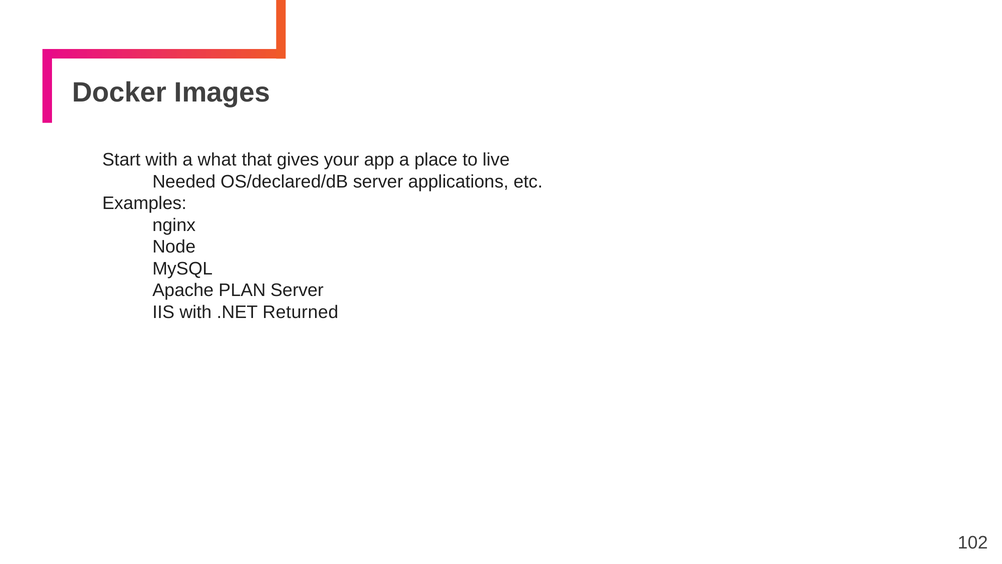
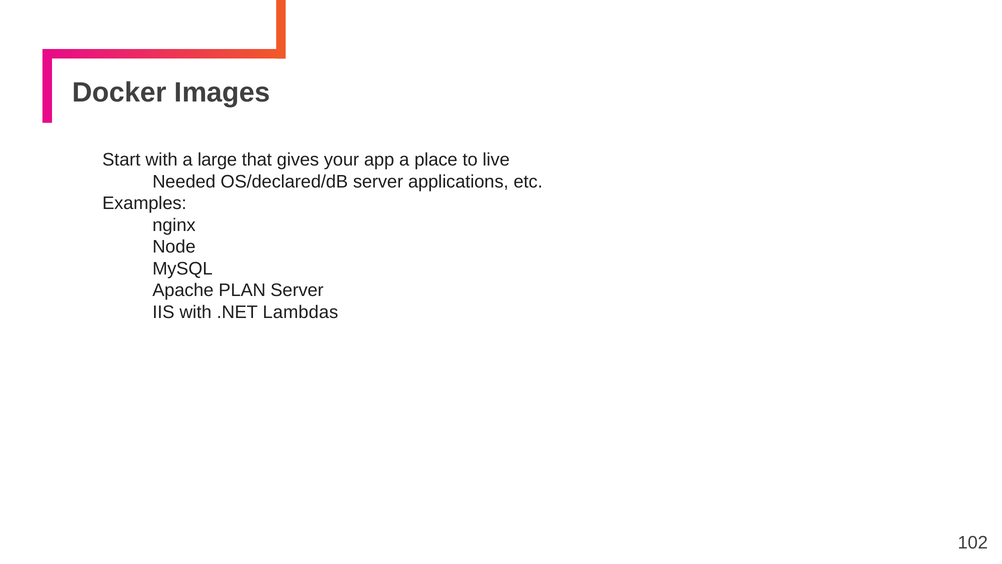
what: what -> large (217, 160)
Returned: Returned -> Lambdas (300, 312)
